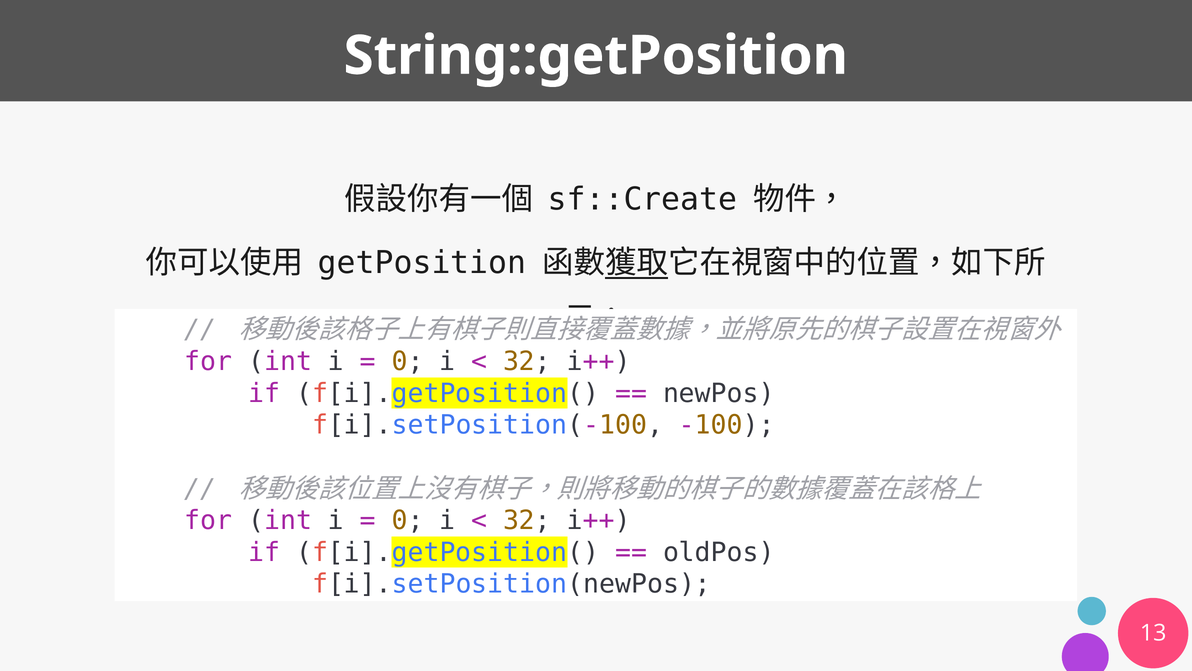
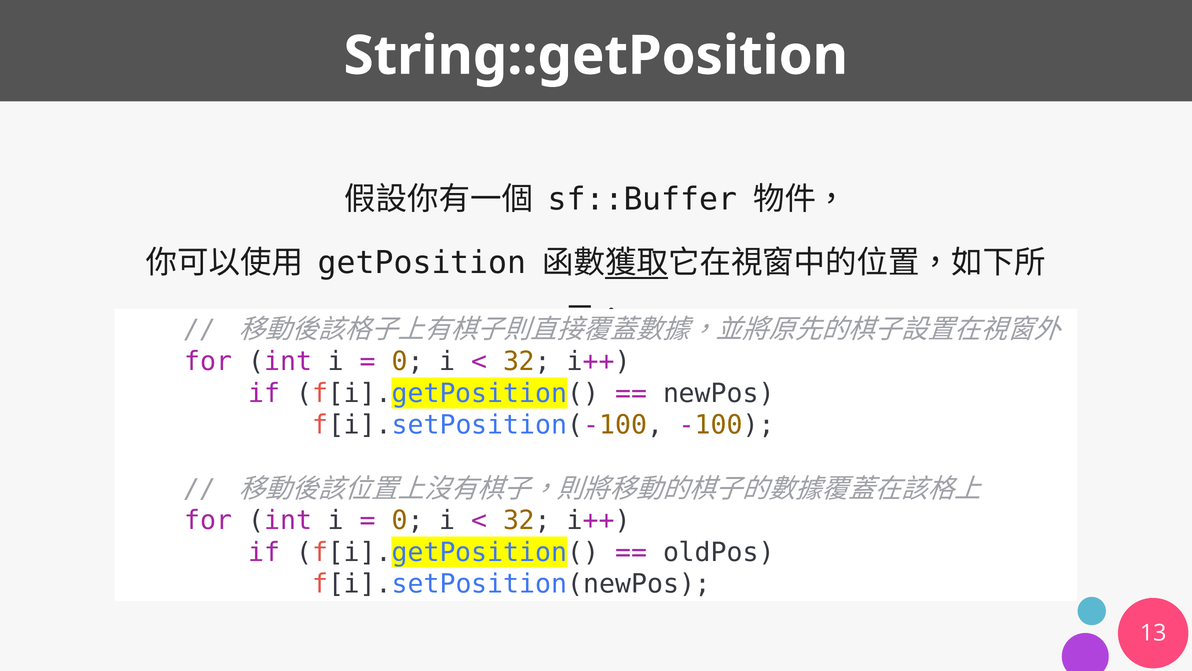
sf::Create: sf::Create -> sf::Buffer (642, 199)
